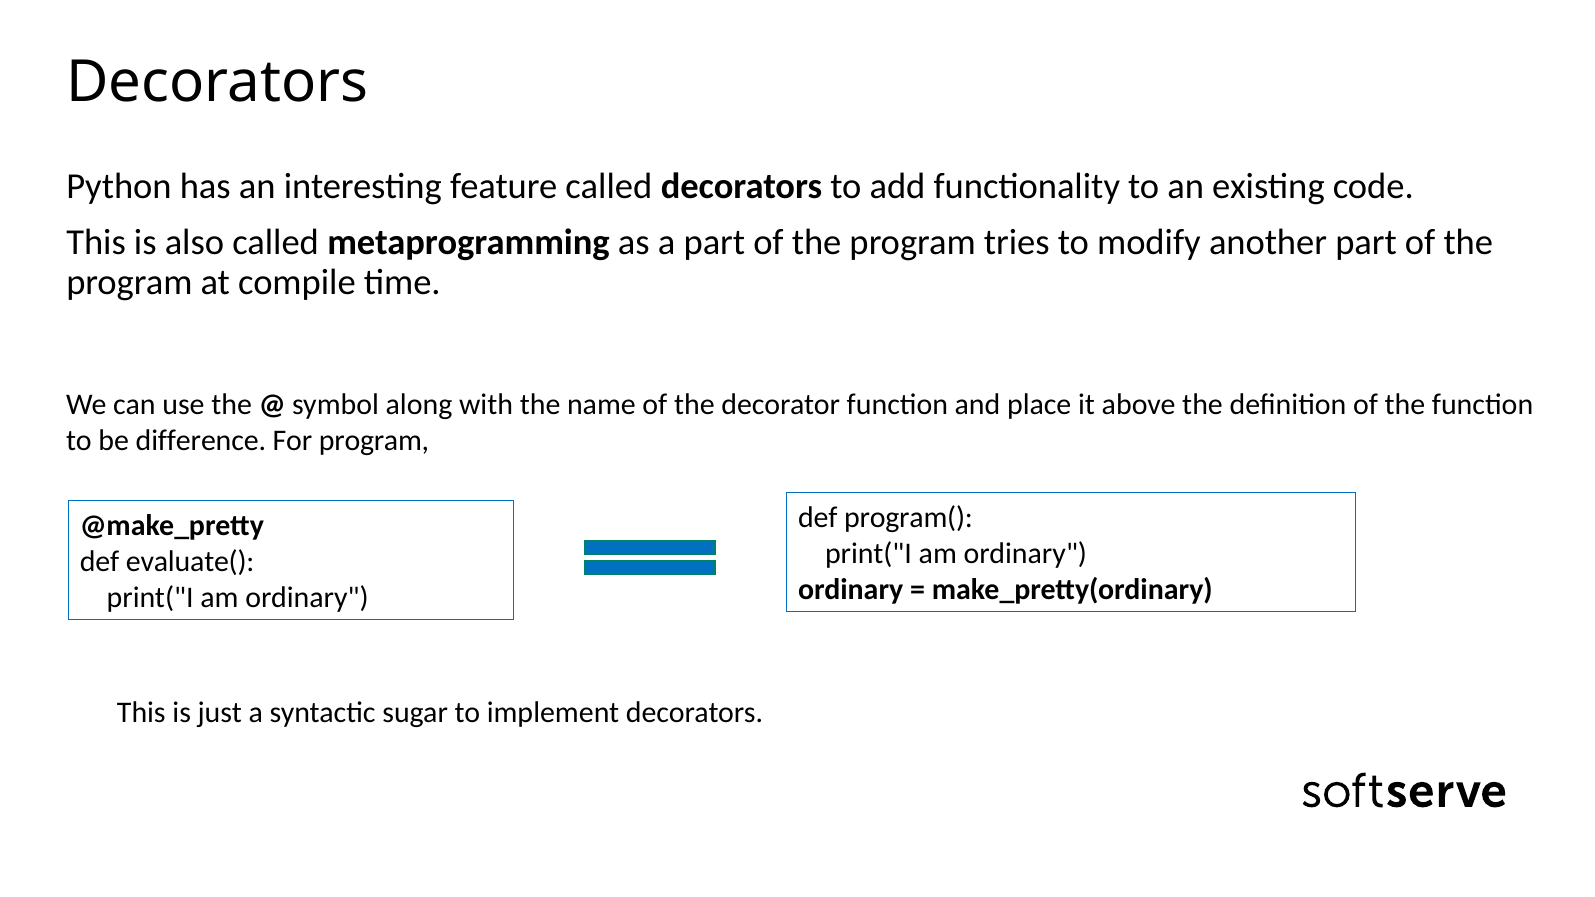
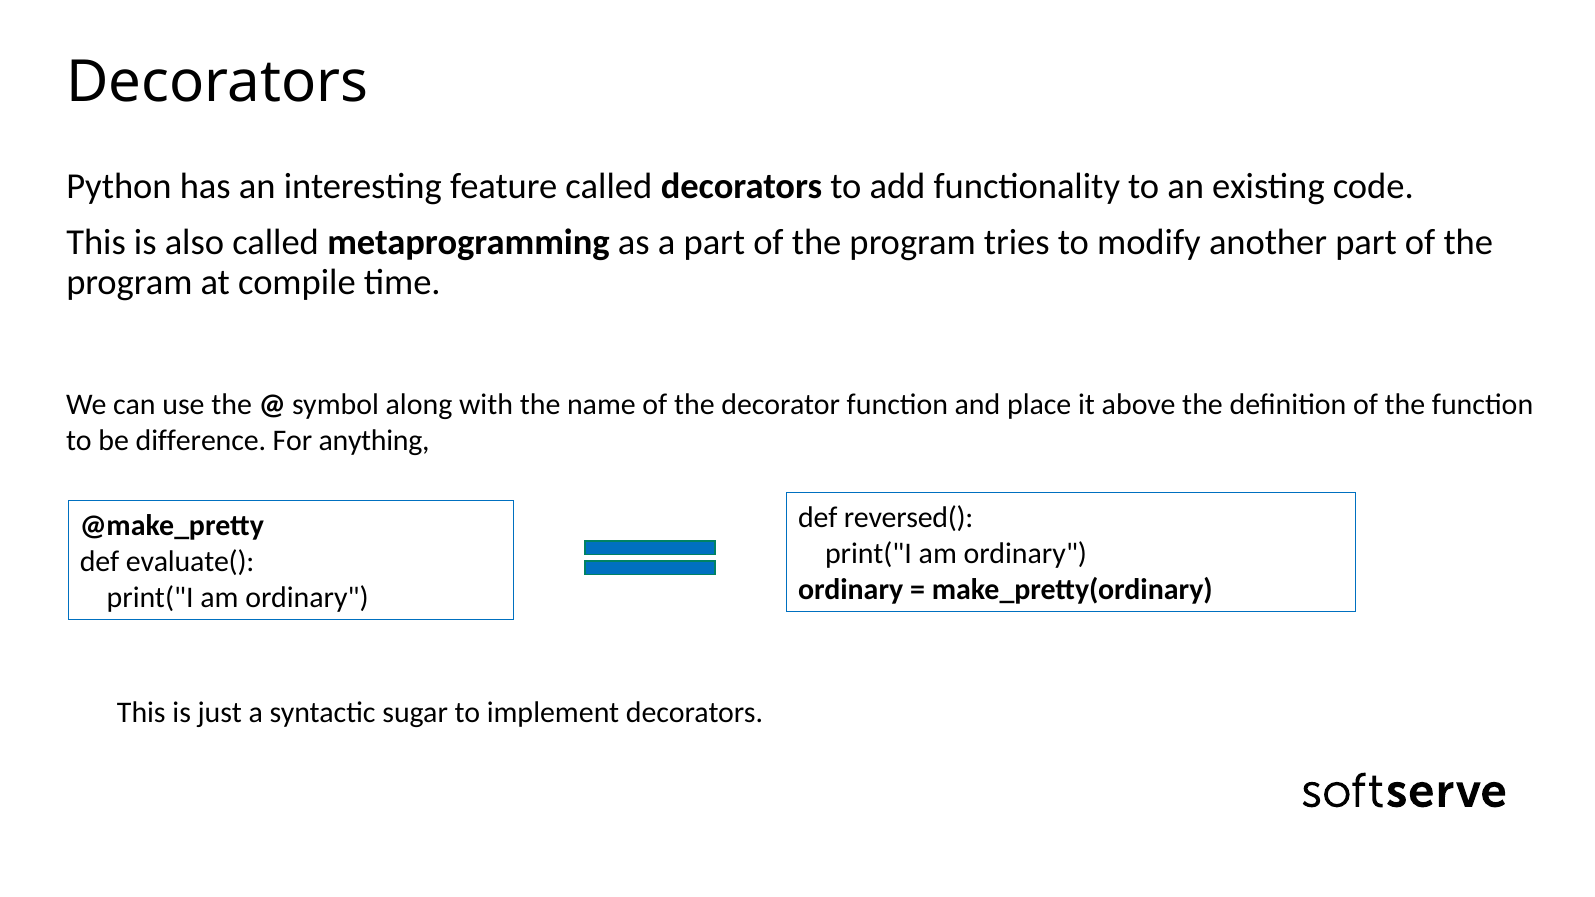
For program: program -> anything (374, 441)
program(: program( -> reversed( (909, 518)
